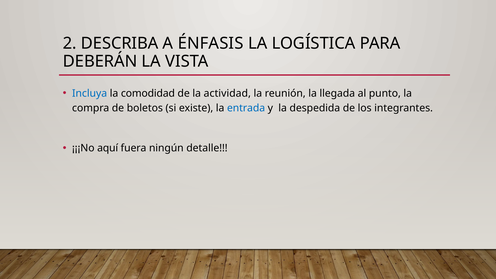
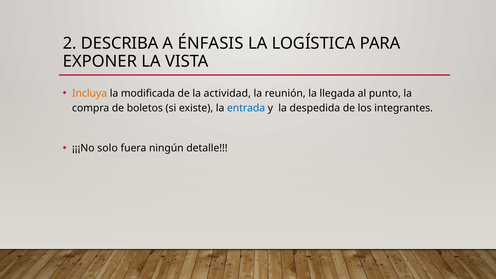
DEBERÁN: DEBERÁN -> EXPONER (100, 61)
Incluya colour: blue -> orange (90, 93)
comodidad: comodidad -> modificada (148, 93)
aquí: aquí -> solo (108, 148)
